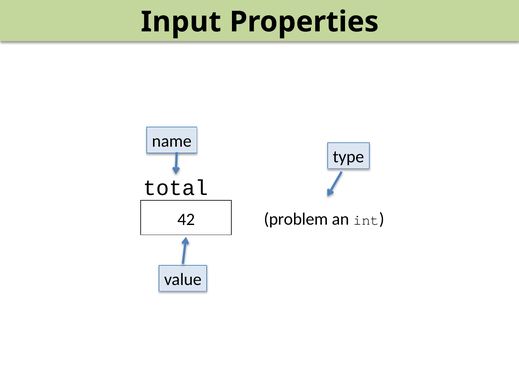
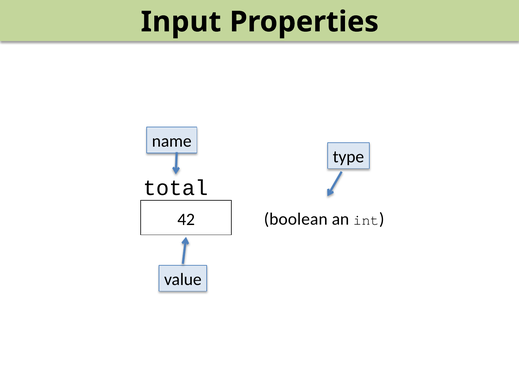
problem: problem -> boolean (296, 219)
